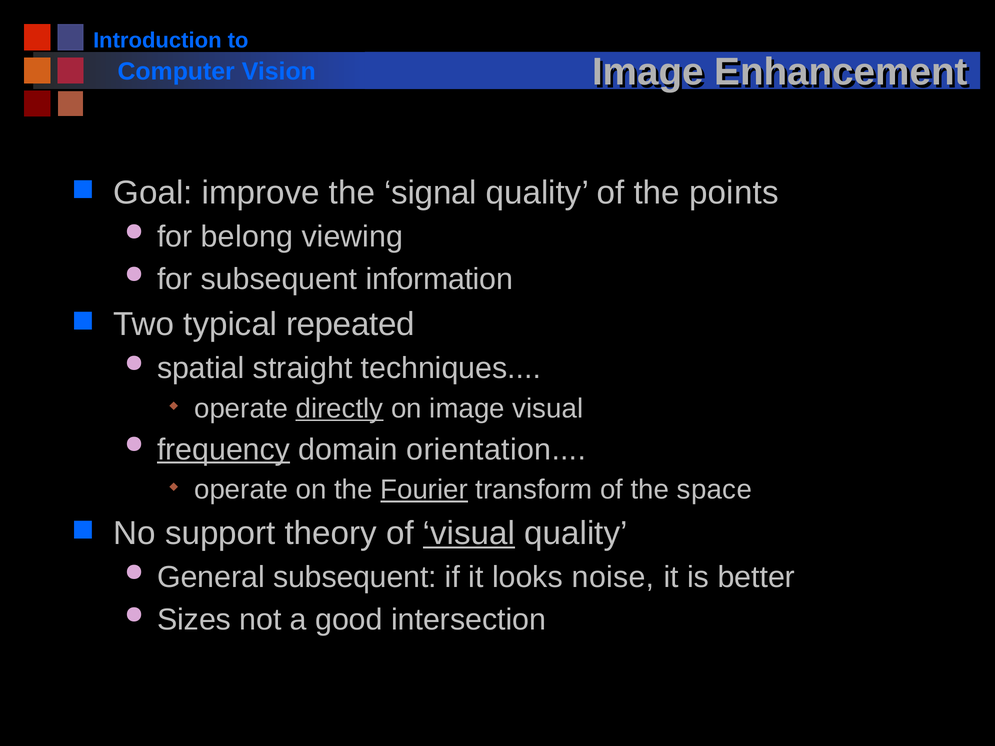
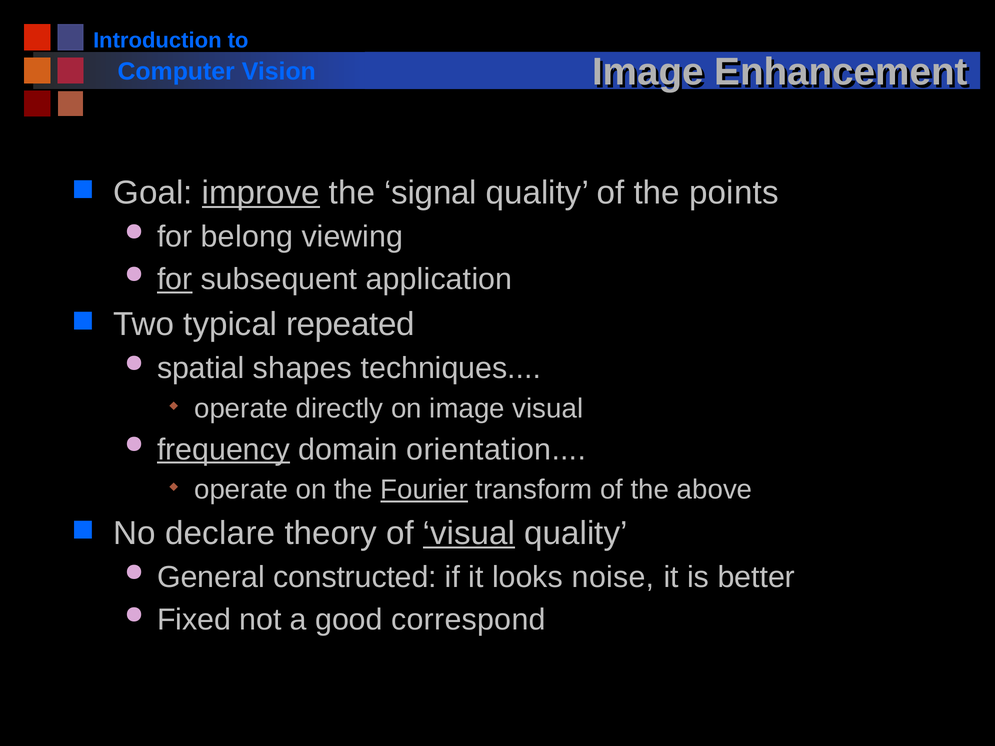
improve underline: none -> present (261, 193)
for underline: none -> present (175, 279)
information: information -> application (439, 279)
straight: straight -> shapes (303, 368)
directly underline: present -> none (339, 409)
space: space -> above (715, 490)
support: support -> declare (220, 533)
General subsequent: subsequent -> constructed (355, 577)
Sizes: Sizes -> Fixed (194, 620)
intersection: intersection -> correspond (468, 620)
